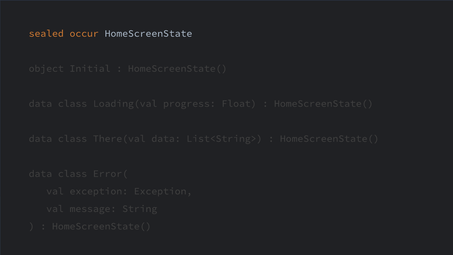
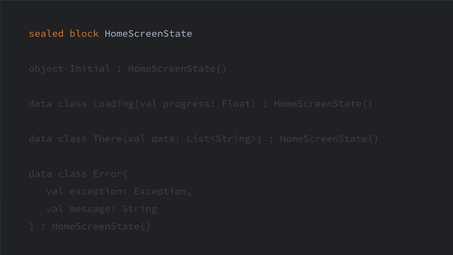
occur: occur -> block (84, 33)
